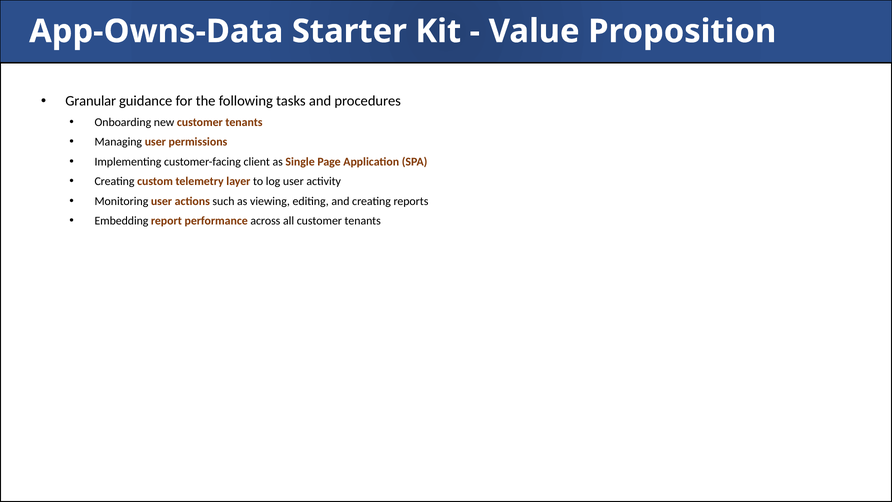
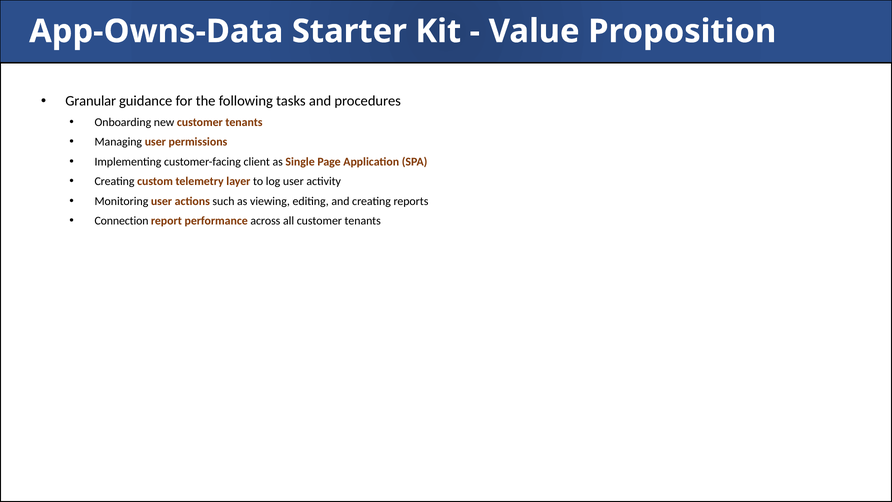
Embedding: Embedding -> Connection (121, 221)
